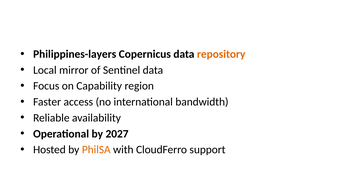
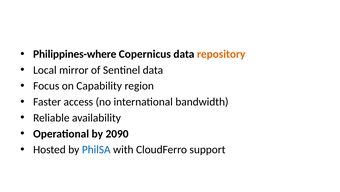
Philippines-layers: Philippines-layers -> Philippines-where (75, 54)
2027: 2027 -> 2090 (117, 133)
PhilSA colour: orange -> blue (96, 149)
